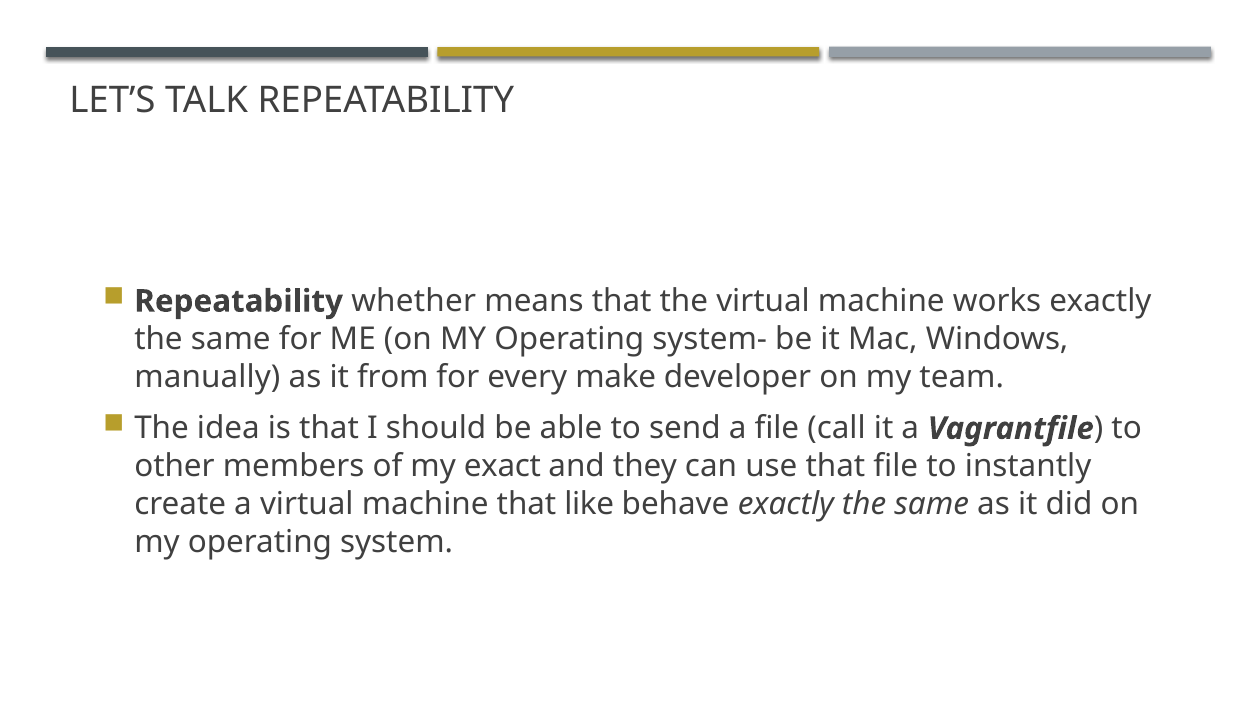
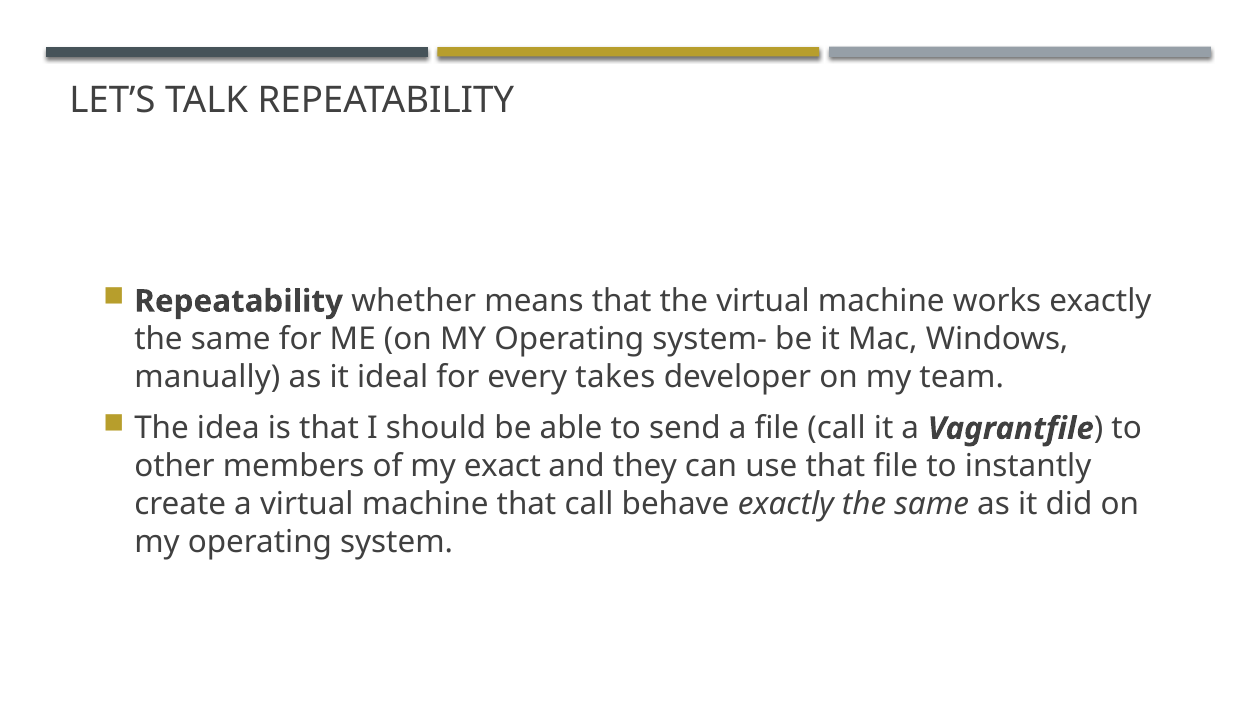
from: from -> ideal (393, 377)
make: make -> takes (615, 377)
that like: like -> call (589, 504)
